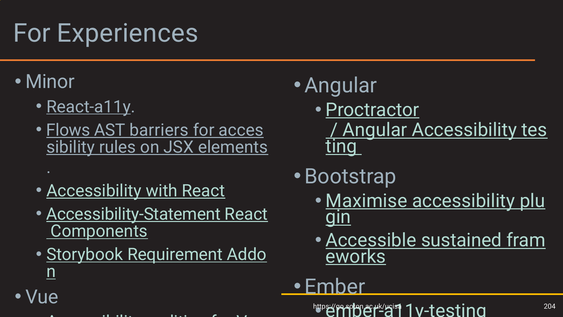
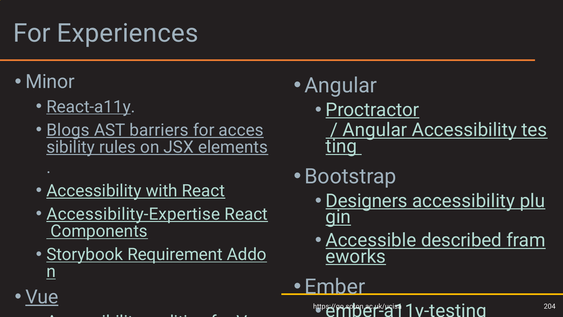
Flows: Flows -> Blogs (68, 130)
Maximise: Maximise -> Designers (367, 201)
Accessibility-Statement: Accessibility-Statement -> Accessibility-Expertise (133, 214)
sustained: sustained -> described (461, 240)
Vue underline: none -> present (42, 297)
